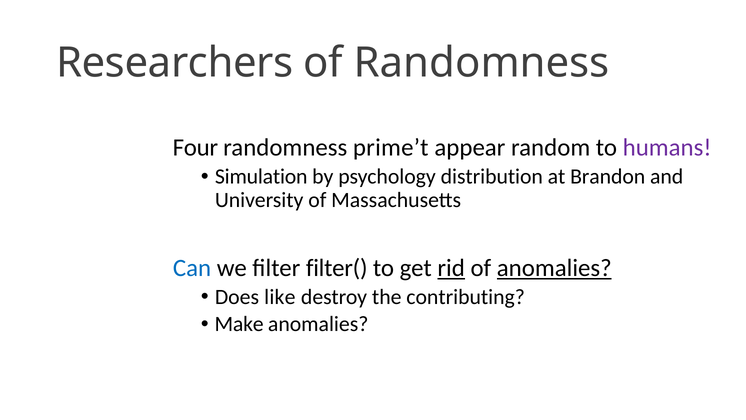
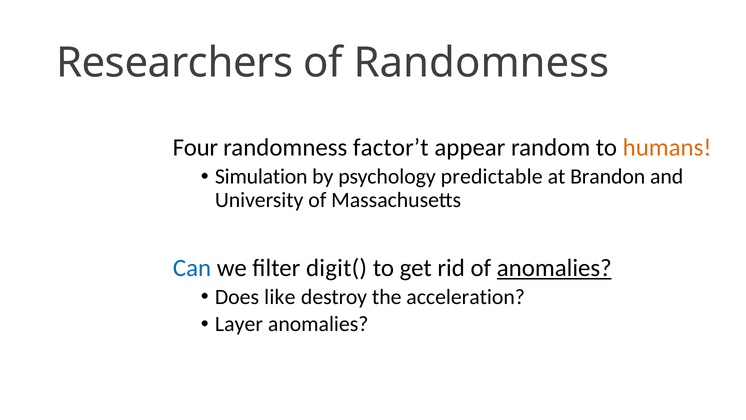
prime’t: prime’t -> factor’t (391, 148)
humans colour: purple -> orange (667, 148)
distribution: distribution -> predictable (492, 177)
filter(: filter( -> digit( (337, 268)
rid underline: present -> none (451, 268)
contributing: contributing -> acceleration (466, 297)
Make: Make -> Layer (239, 324)
